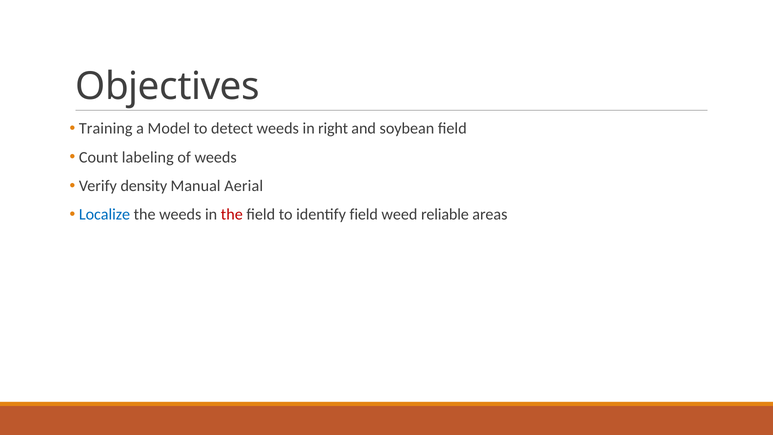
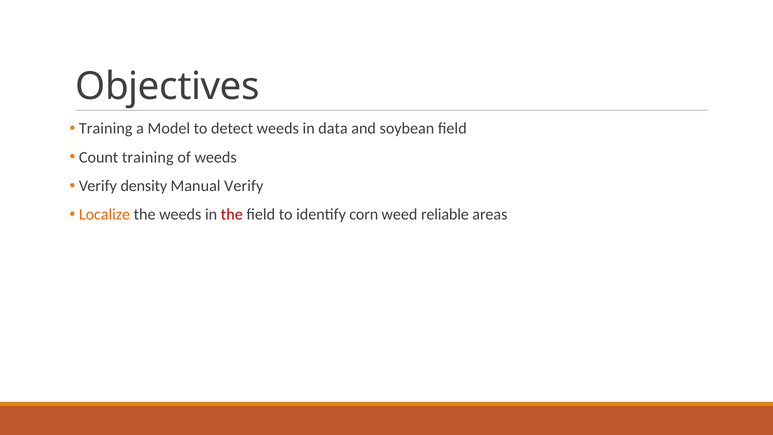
right: right -> data (333, 129)
Count labeling: labeling -> training (148, 157)
Manual Aerial: Aerial -> Verify (244, 186)
Localize colour: blue -> orange (105, 215)
identify field: field -> corn (364, 215)
